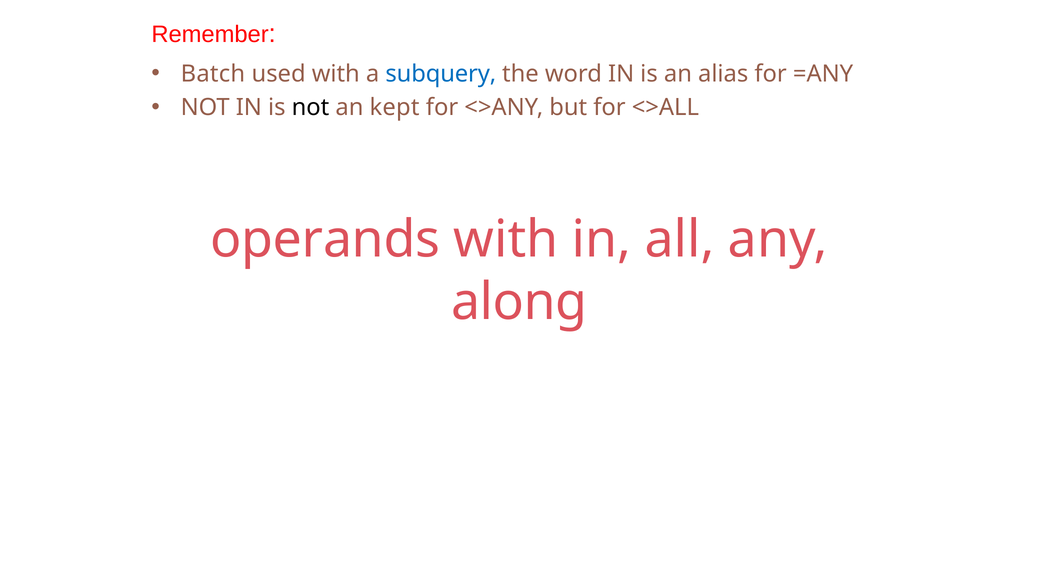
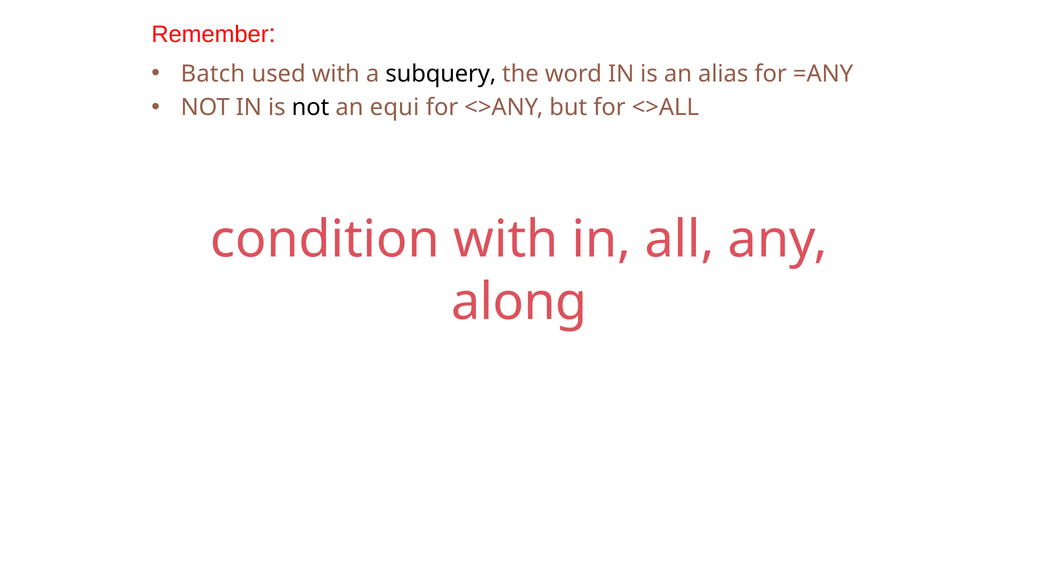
subquery colour: blue -> black (441, 74)
kept: kept -> equi (395, 108)
operands: operands -> condition (325, 240)
